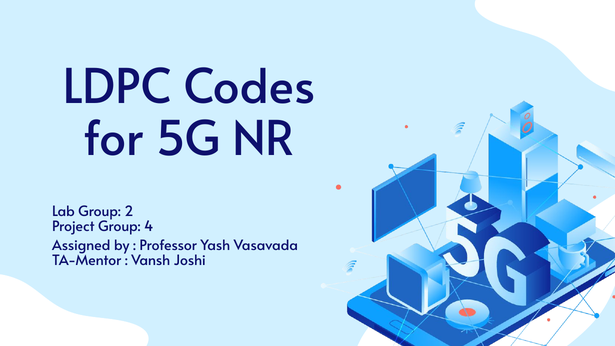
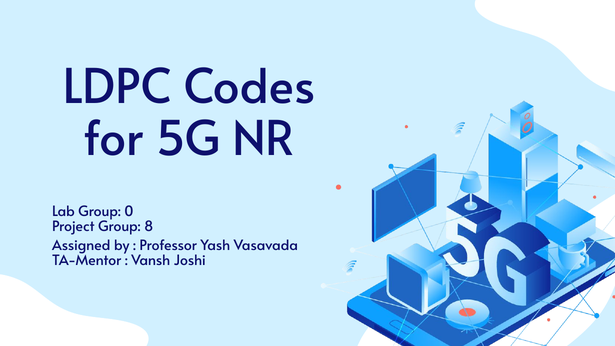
2: 2 -> 0 (129, 211)
4: 4 -> 8 (149, 227)
